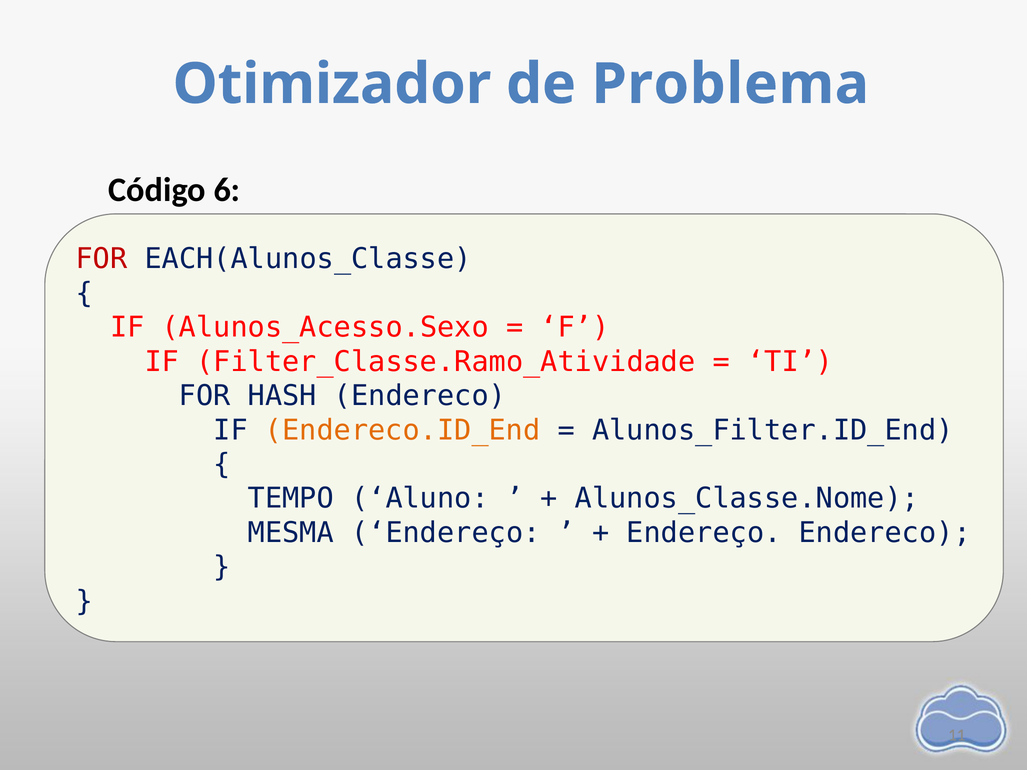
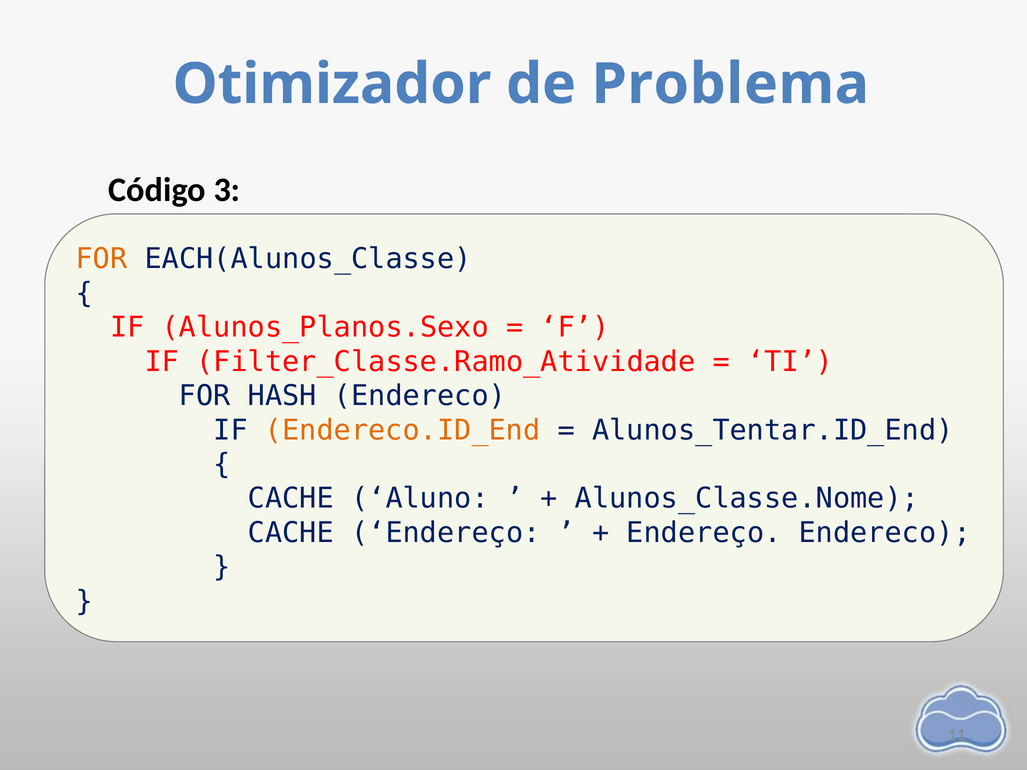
6: 6 -> 3 (227, 190)
FOR colour: red -> orange (102, 259)
Alunos_Acesso.Sexo: Alunos_Acesso.Sexo -> Alunos_Planos.Sexo (325, 328)
Alunos_Filter.ID_End: Alunos_Filter.ID_End -> Alunos_Tentar.ID_End (773, 430)
TEMPO: TEMPO -> CACHE (291, 499)
MESMA: MESMA -> CACHE (291, 533)
